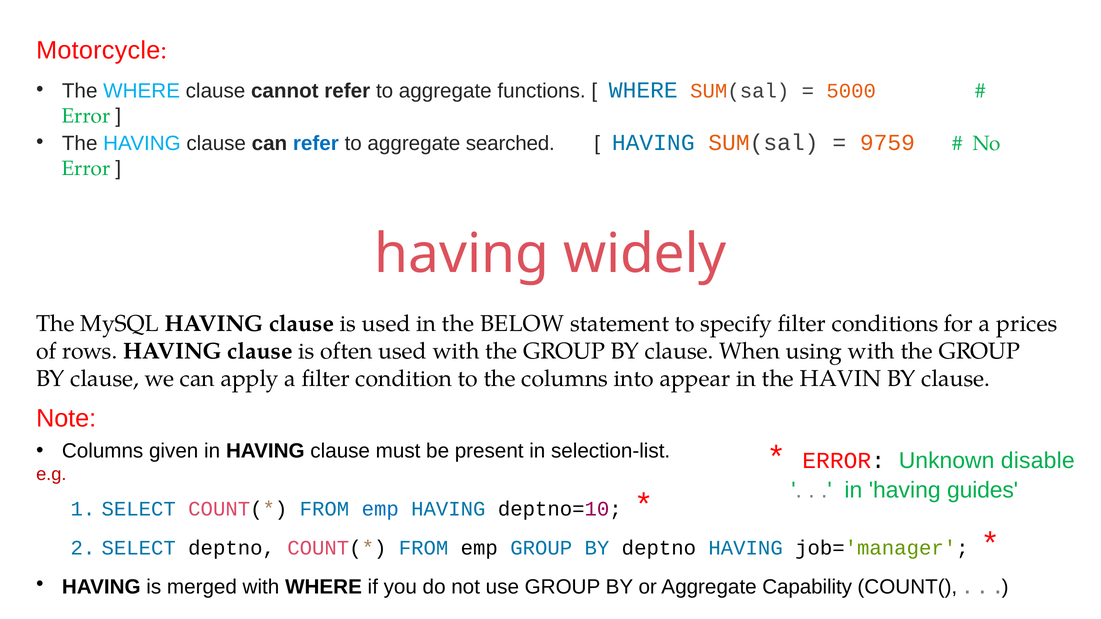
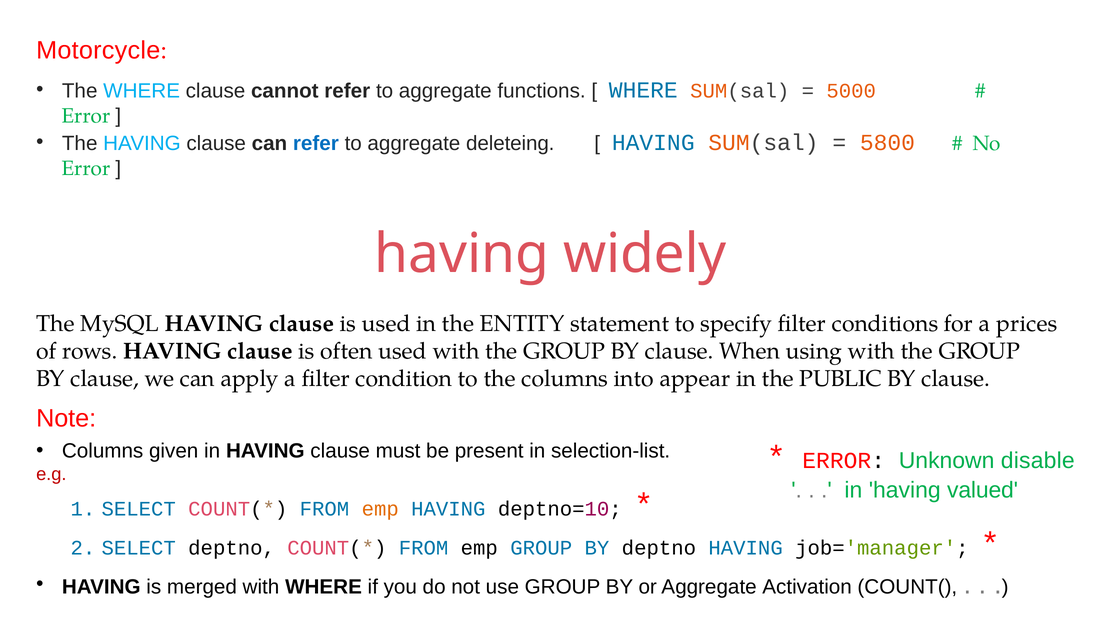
searched: searched -> deleteing (510, 143)
9759: 9759 -> 5800 (887, 143)
BELOW: BELOW -> ENTITY (522, 324)
HAVIN: HAVIN -> PUBLIC (841, 379)
guides: guides -> valued (983, 490)
emp colour: blue -> orange (380, 509)
Capability: Capability -> Activation (807, 587)
